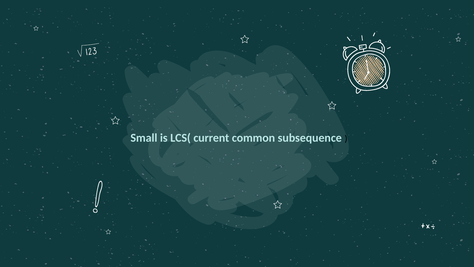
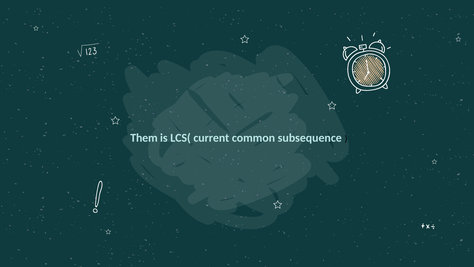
Small: Small -> Them (144, 138)
